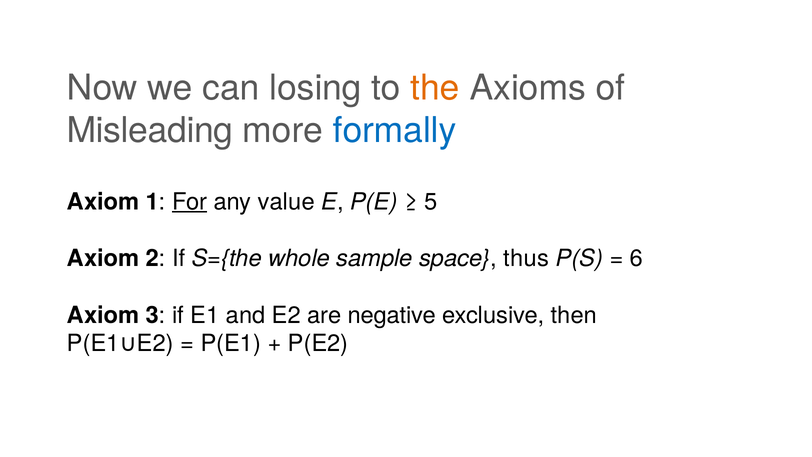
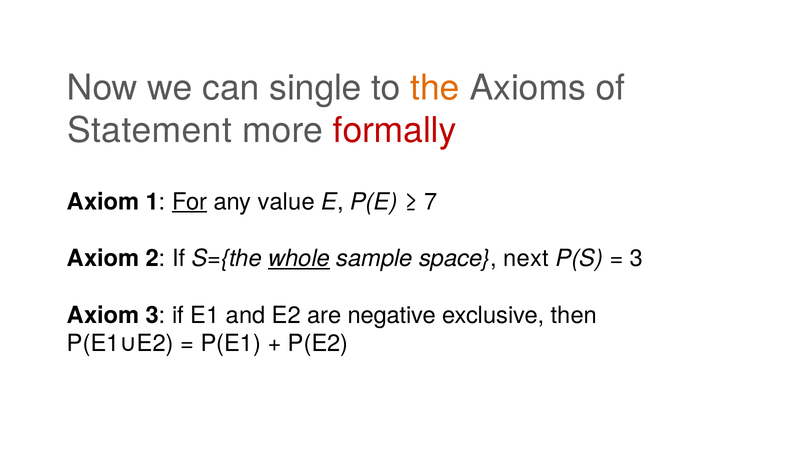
losing: losing -> single (316, 88)
Misleading: Misleading -> Statement (150, 130)
formally colour: blue -> red (395, 130)
5: 5 -> 7 (431, 202)
whole underline: none -> present (299, 258)
thus: thus -> next (526, 258)
6: 6 -> 3 (636, 258)
